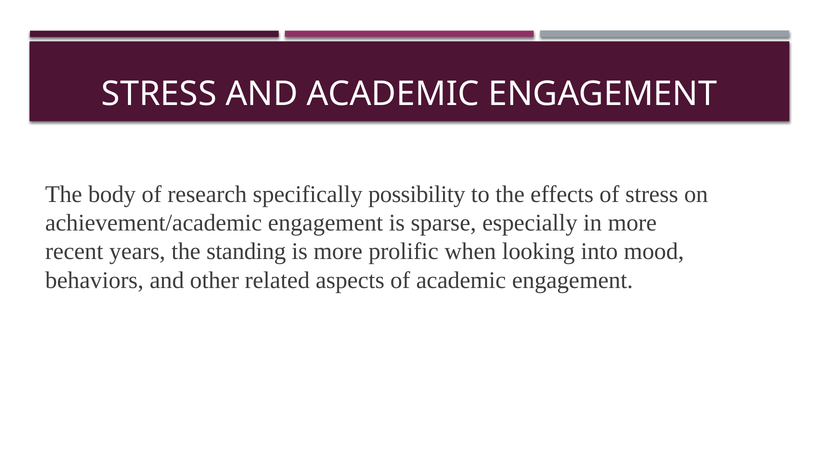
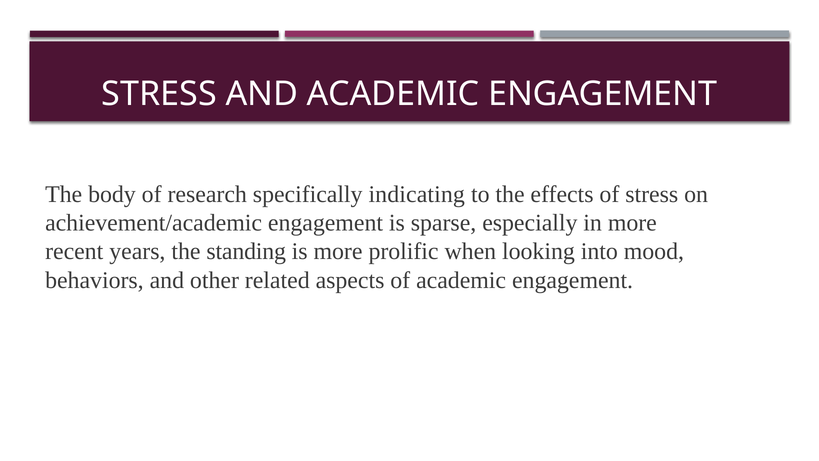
possibility: possibility -> indicating (417, 194)
